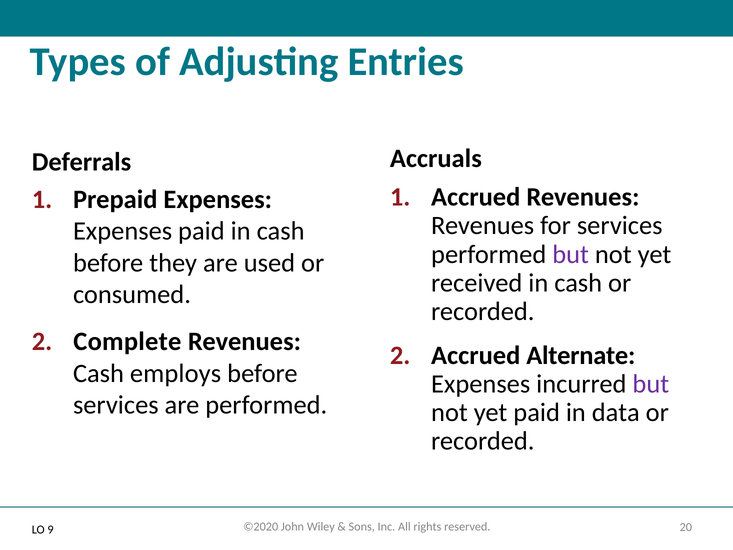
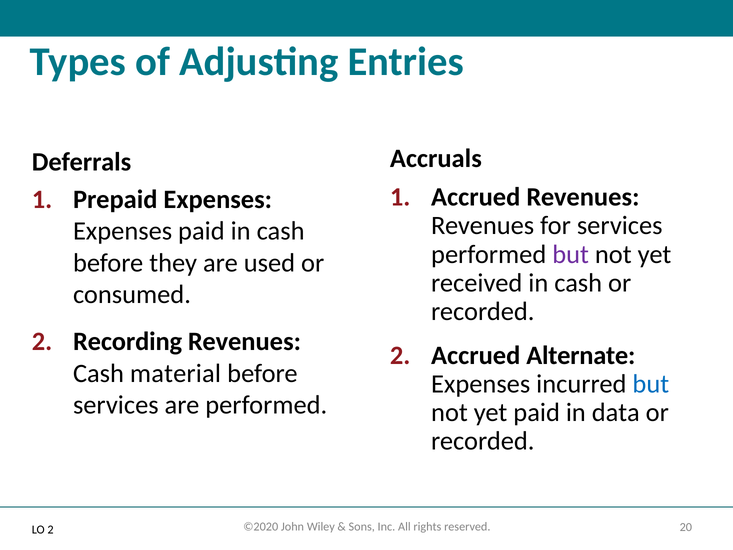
Complete: Complete -> Recording (128, 342)
employs: employs -> material (176, 373)
but colour: purple -> blue (651, 384)
LO 9: 9 -> 2 (50, 529)
